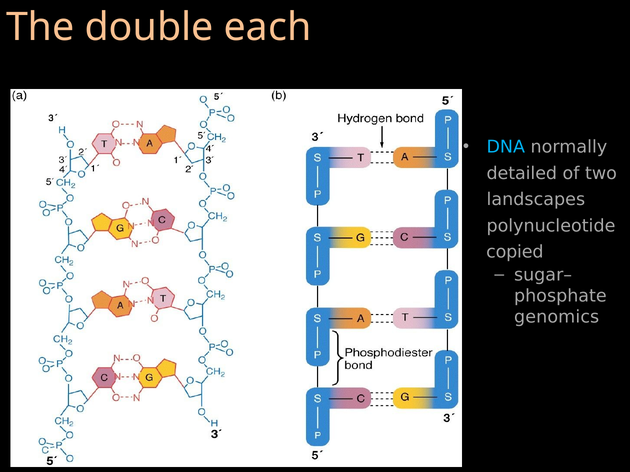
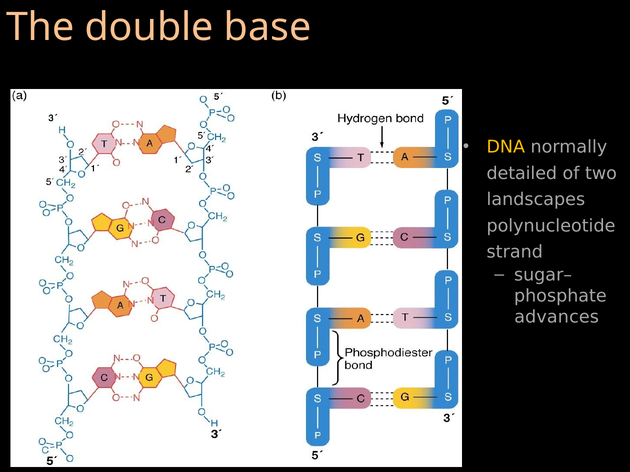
each: each -> base (268, 27)
DNA colour: light blue -> yellow (506, 147)
copied: copied -> strand (515, 252)
genomics: genomics -> advances (557, 317)
